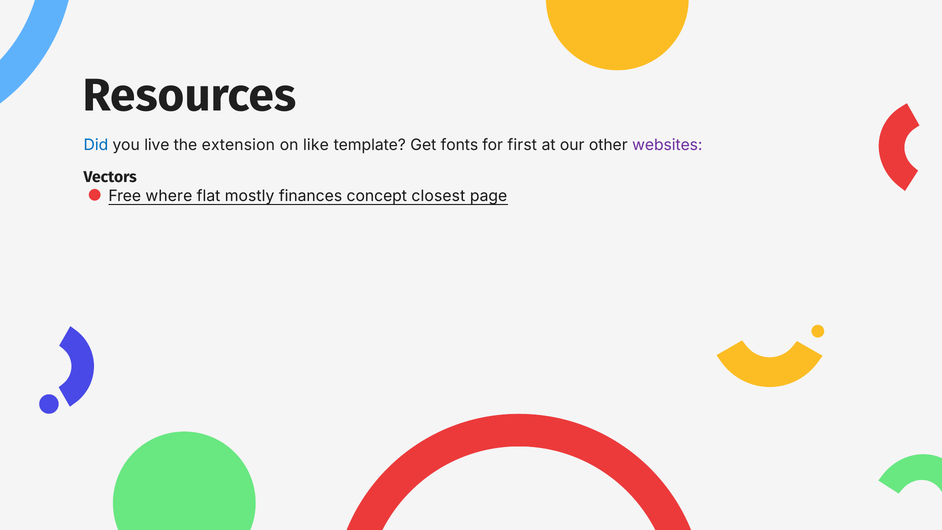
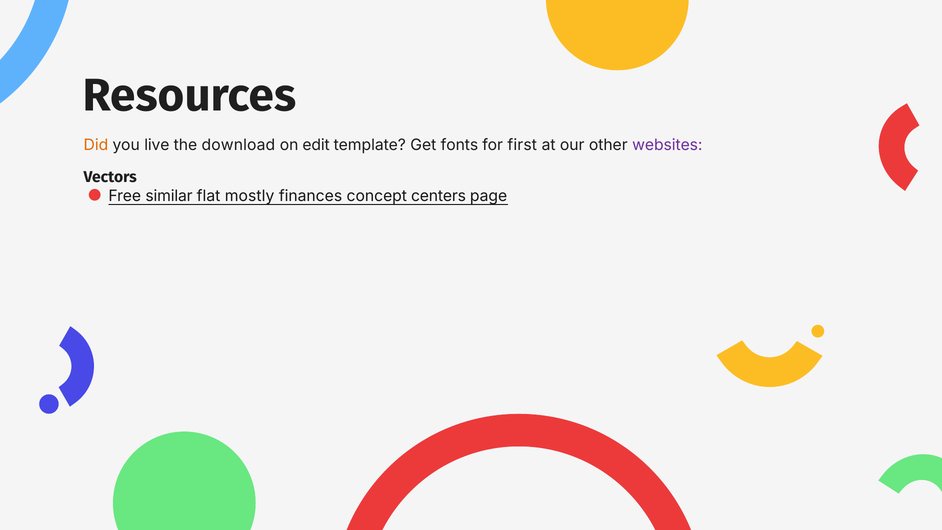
Did colour: blue -> orange (96, 145)
extension: extension -> download (238, 145)
like: like -> edit (316, 145)
where: where -> similar (169, 196)
closest: closest -> centers (438, 196)
